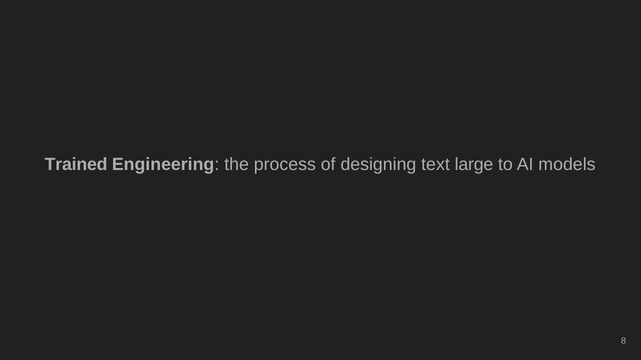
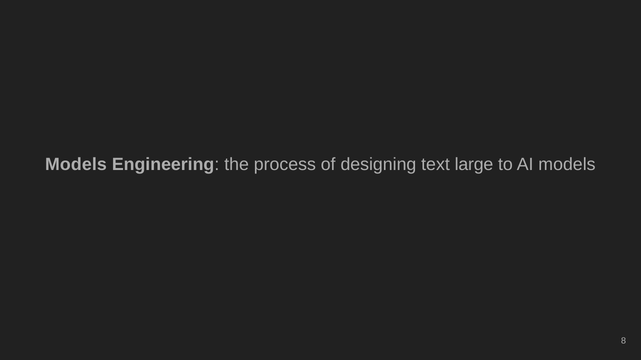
Trained: Trained -> Models (76, 165)
